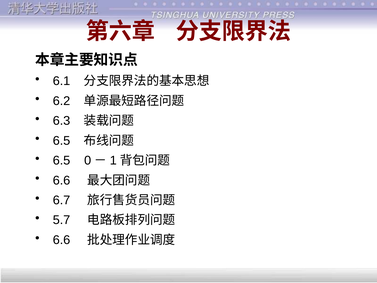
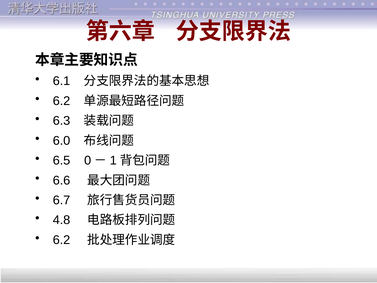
6.5: 6.5 -> 6.0 (62, 141)
5.7: 5.7 -> 4.8 (62, 220)
6.6: 6.6 -> 6.2 (62, 240)
